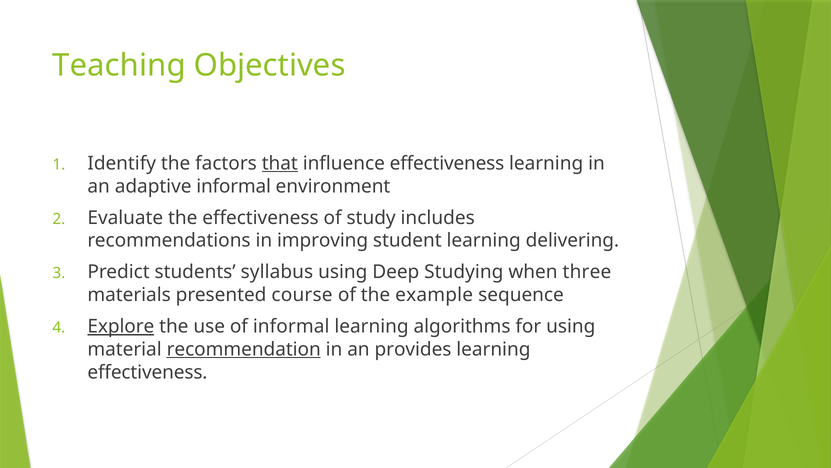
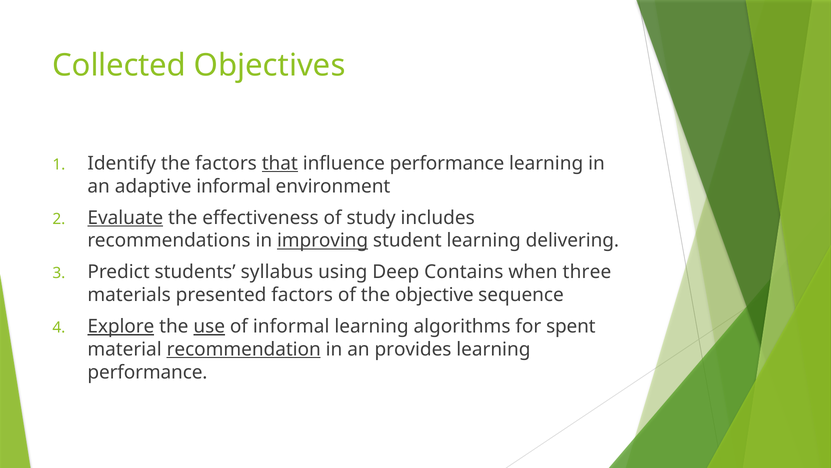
Teaching: Teaching -> Collected (119, 66)
influence effectiveness: effectiveness -> performance (447, 163)
Evaluate underline: none -> present (125, 217)
improving underline: none -> present (323, 240)
Studying: Studying -> Contains (464, 272)
presented course: course -> factors (302, 295)
example: example -> objective (434, 295)
use underline: none -> present (209, 326)
for using: using -> spent (571, 326)
effectiveness: effectiveness -> performance (147, 372)
